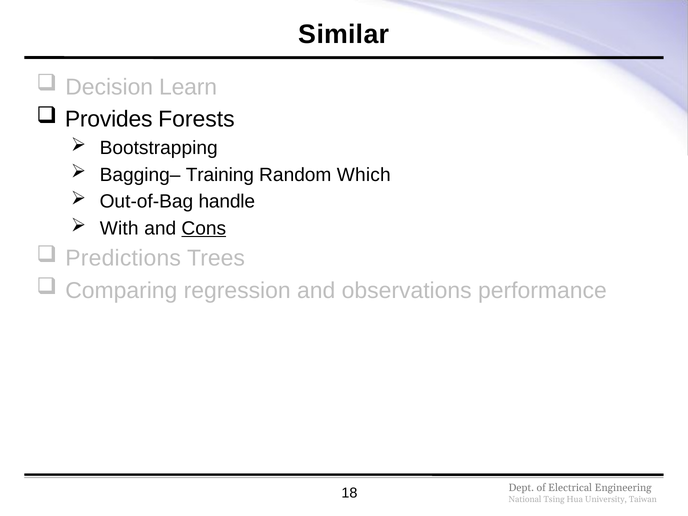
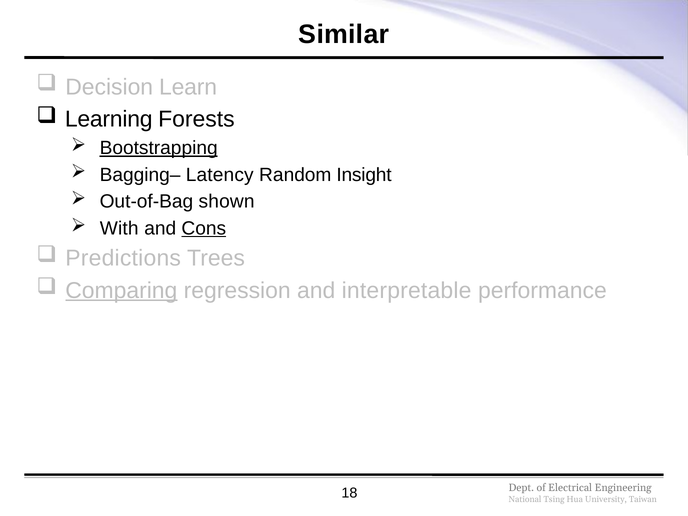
Provides: Provides -> Learning (109, 119)
Bootstrapping underline: none -> present (159, 148)
Training: Training -> Latency (220, 175)
Which: Which -> Insight (364, 175)
handle: handle -> shown (227, 202)
Comparing underline: none -> present (121, 290)
observations: observations -> interpretable (407, 290)
